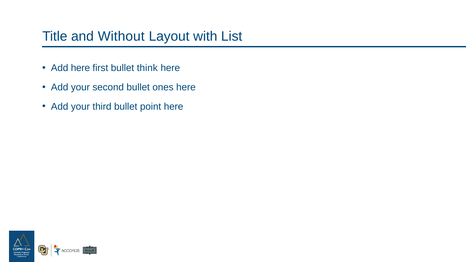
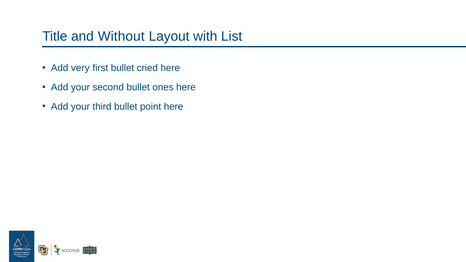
Add here: here -> very (80, 68)
think: think -> cried (147, 68)
